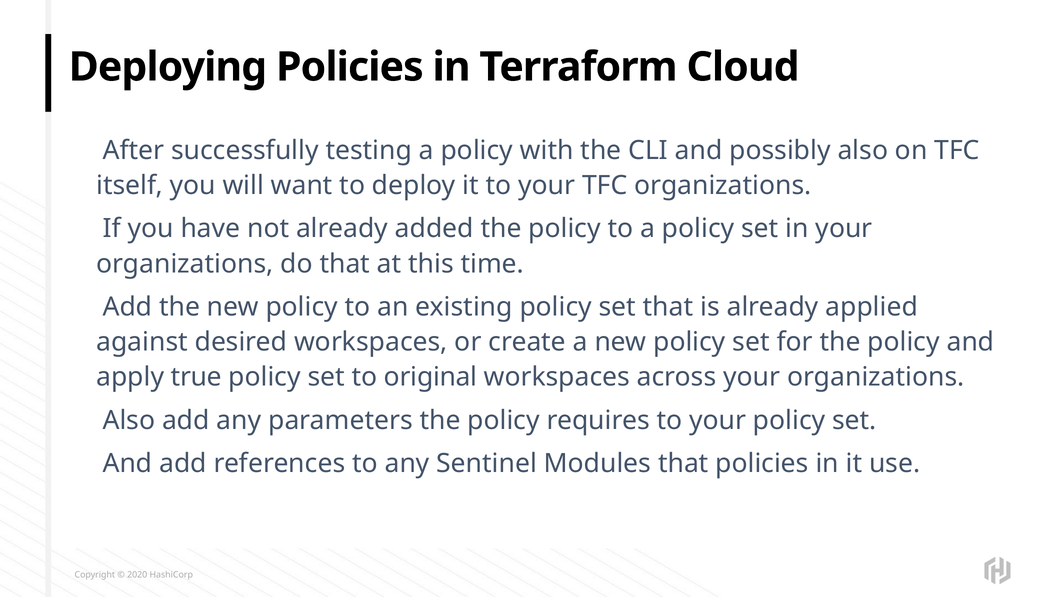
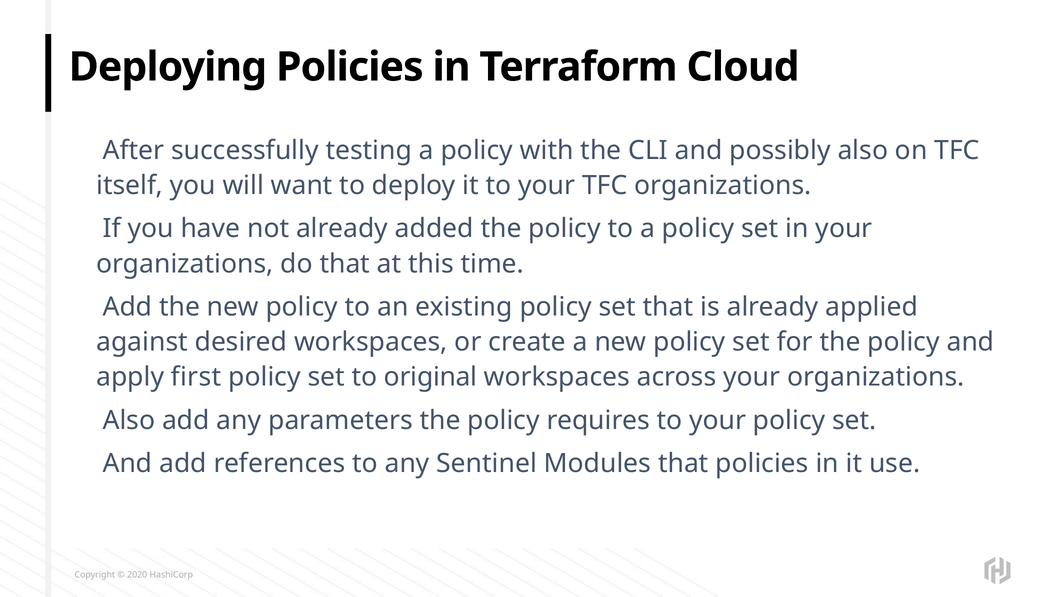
true: true -> first (196, 377)
